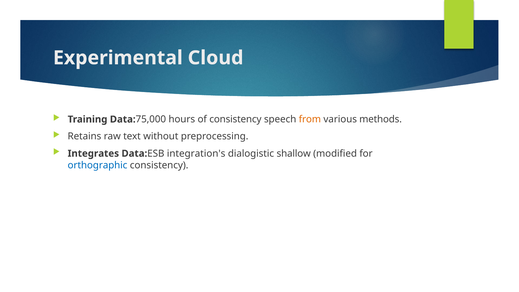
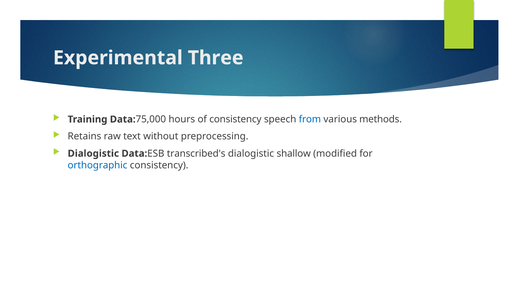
Cloud: Cloud -> Three (216, 58)
from colour: orange -> blue (310, 119)
Integrates: Integrates -> Dialogistic (93, 153)
integration's: integration's -> transcribed's (196, 153)
